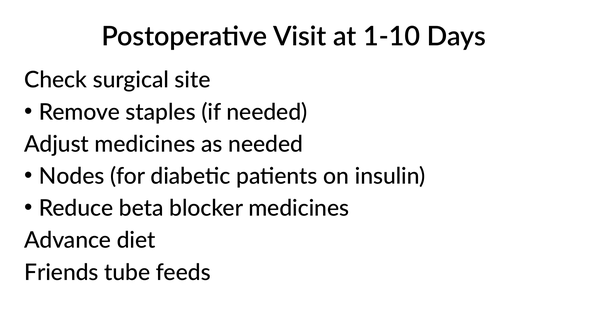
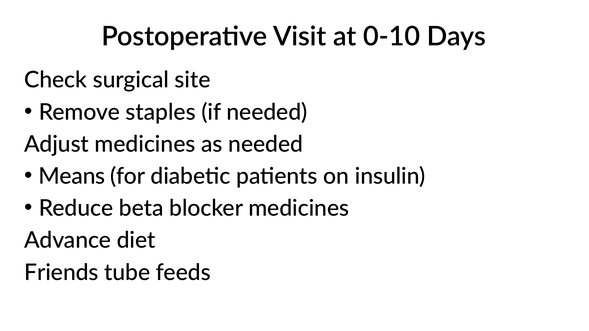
1-10: 1-10 -> 0-10 (392, 36)
Nodes: Nodes -> Means (72, 176)
